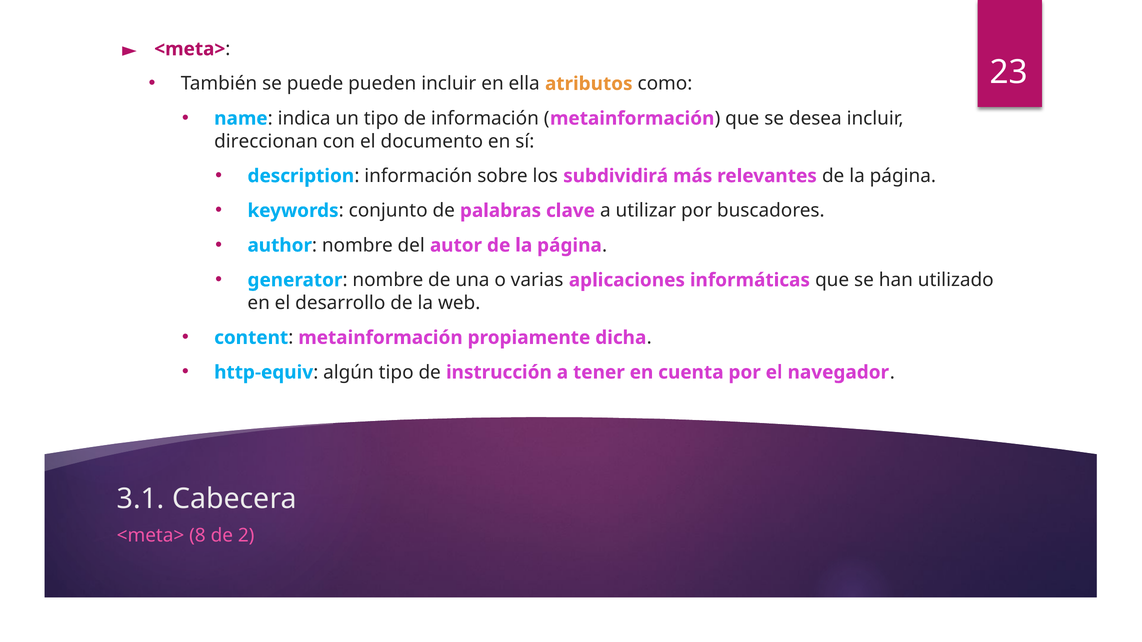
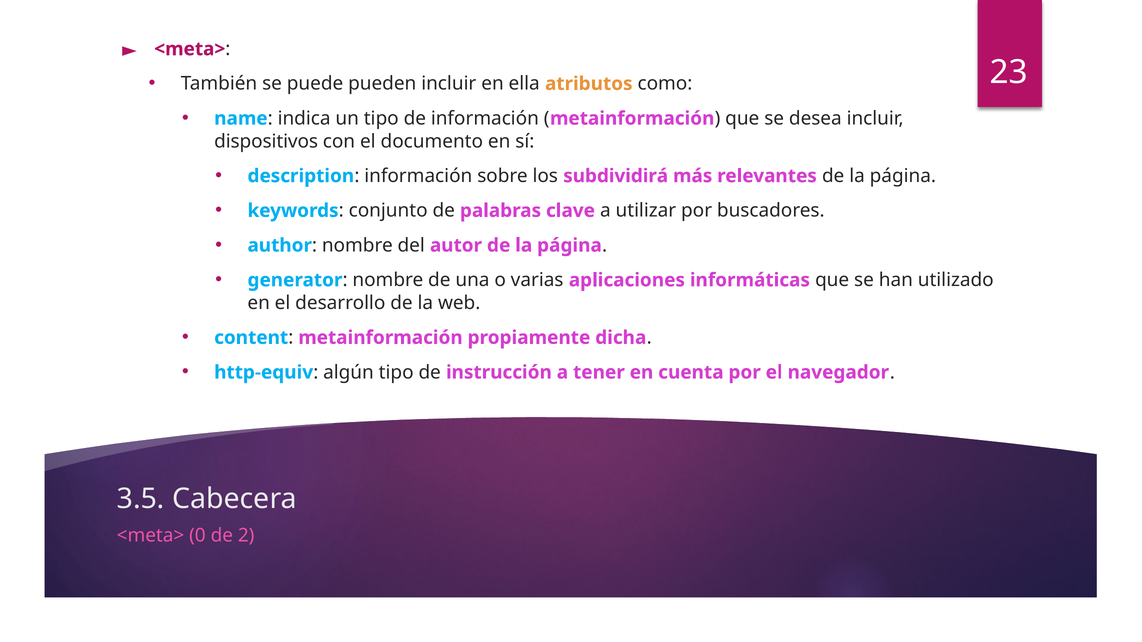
direccionan: direccionan -> dispositivos (266, 141)
3.1: 3.1 -> 3.5 (141, 499)
8: 8 -> 0 (197, 536)
